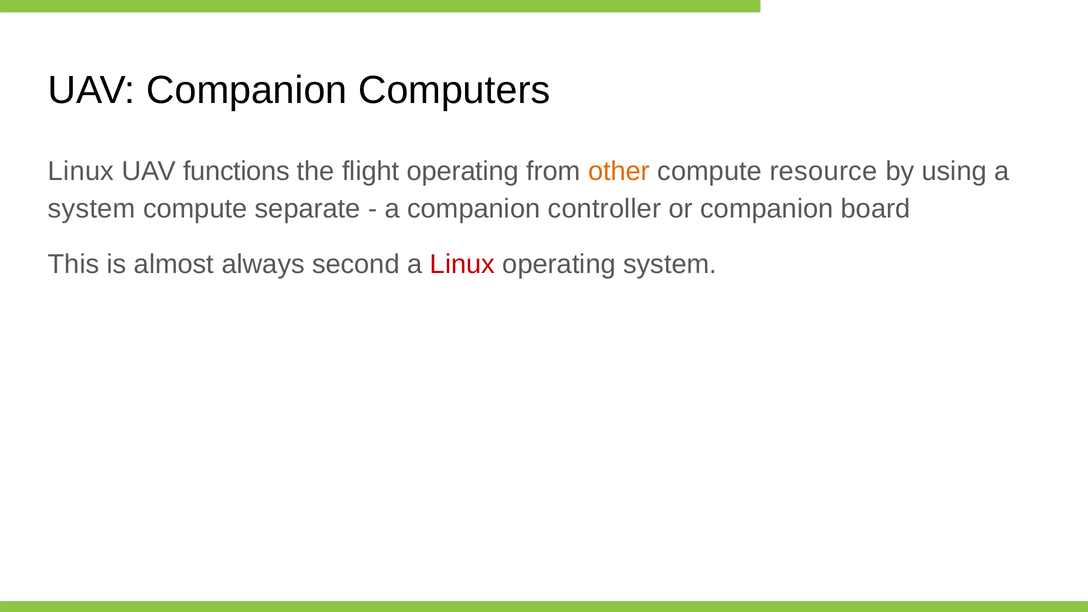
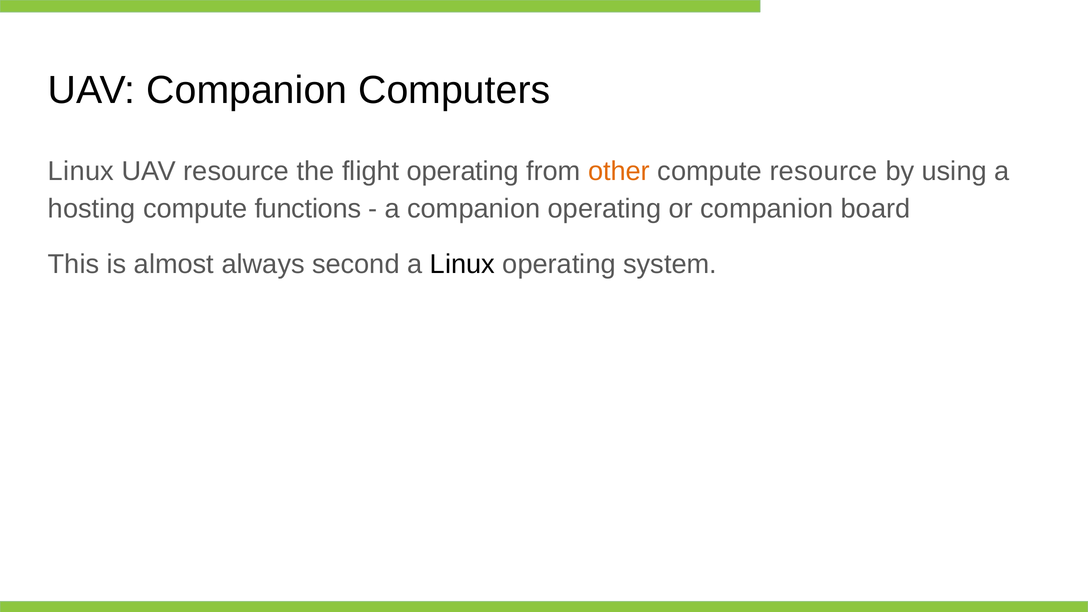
UAV functions: functions -> resource (236, 171)
system: system -> hosting (92, 209)
separate: separate -> functions (308, 209)
companion controller: controller -> operating (605, 209)
Linux colour: red -> black (462, 264)
